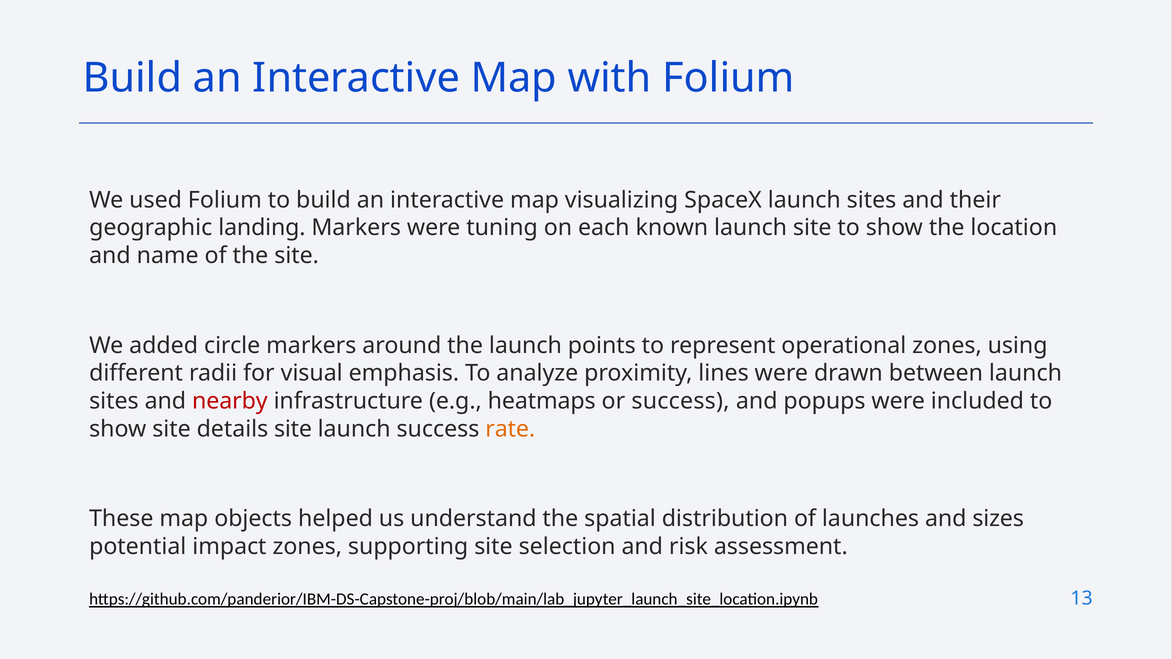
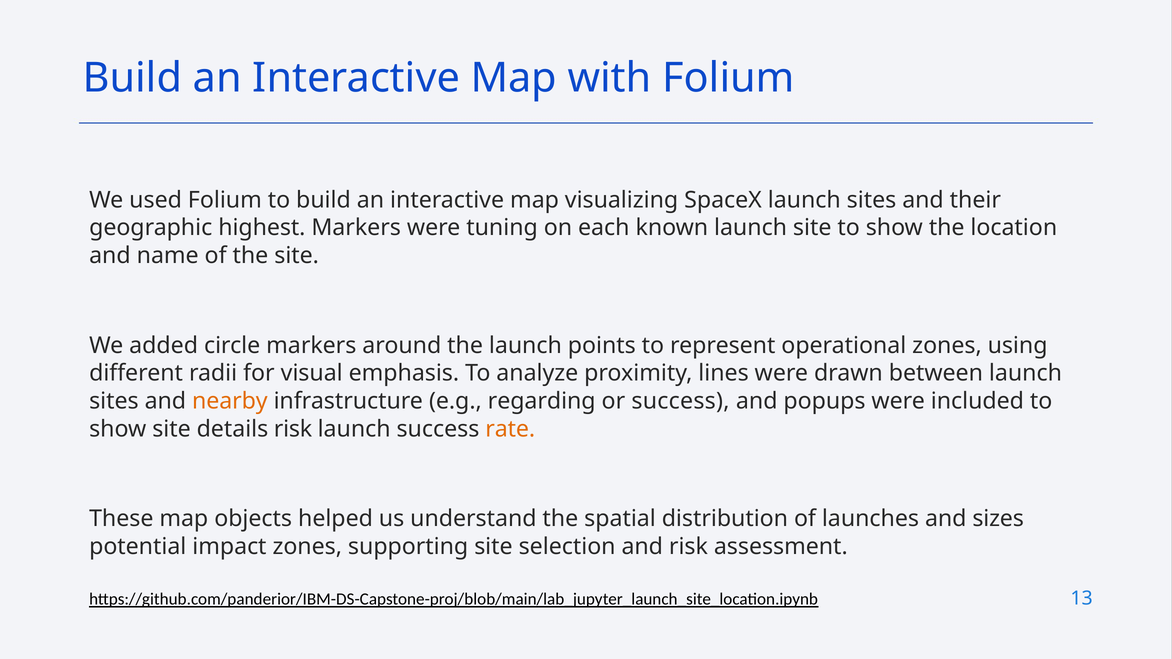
landing: landing -> highest (262, 228)
nearby colour: red -> orange (230, 401)
heatmaps: heatmaps -> regarding (542, 401)
details site: site -> risk (293, 429)
